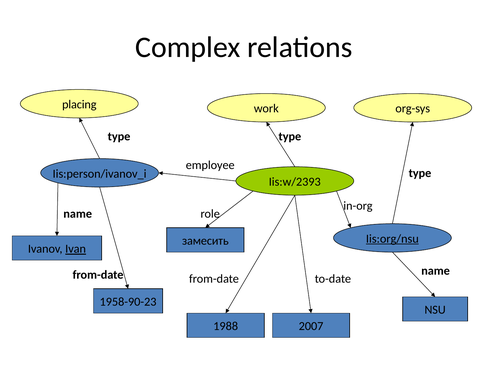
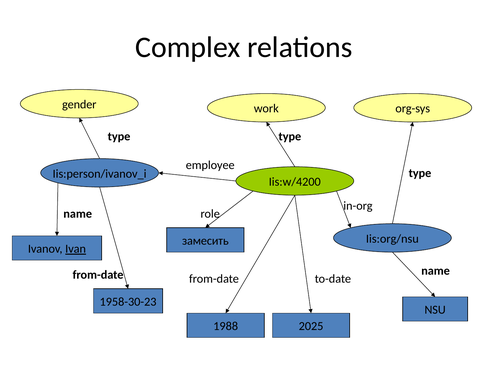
placing: placing -> gender (79, 105)
Iis:w/2393: Iis:w/2393 -> Iis:w/4200 (295, 182)
Iis:org/nsu underline: present -> none (392, 239)
1958-90-23: 1958-90-23 -> 1958-30-23 (128, 302)
2007: 2007 -> 2025 (311, 326)
